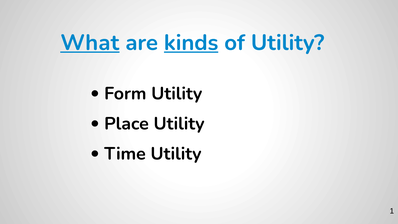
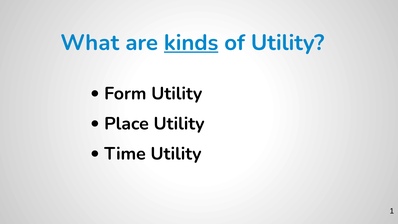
What underline: present -> none (90, 43)
